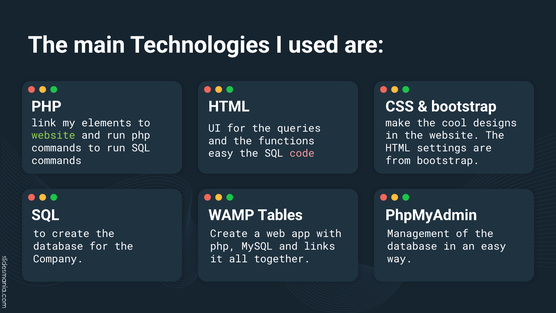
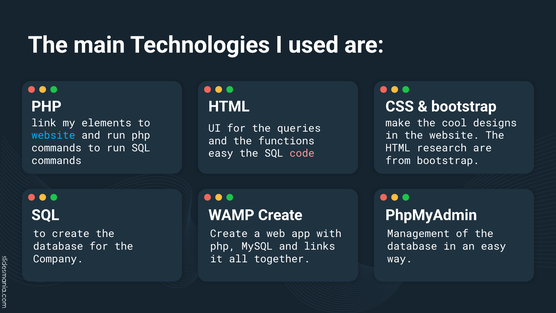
website colour: light green -> light blue (53, 135)
settings: settings -> research (442, 148)
WAMP Tables: Tables -> Create (280, 215)
